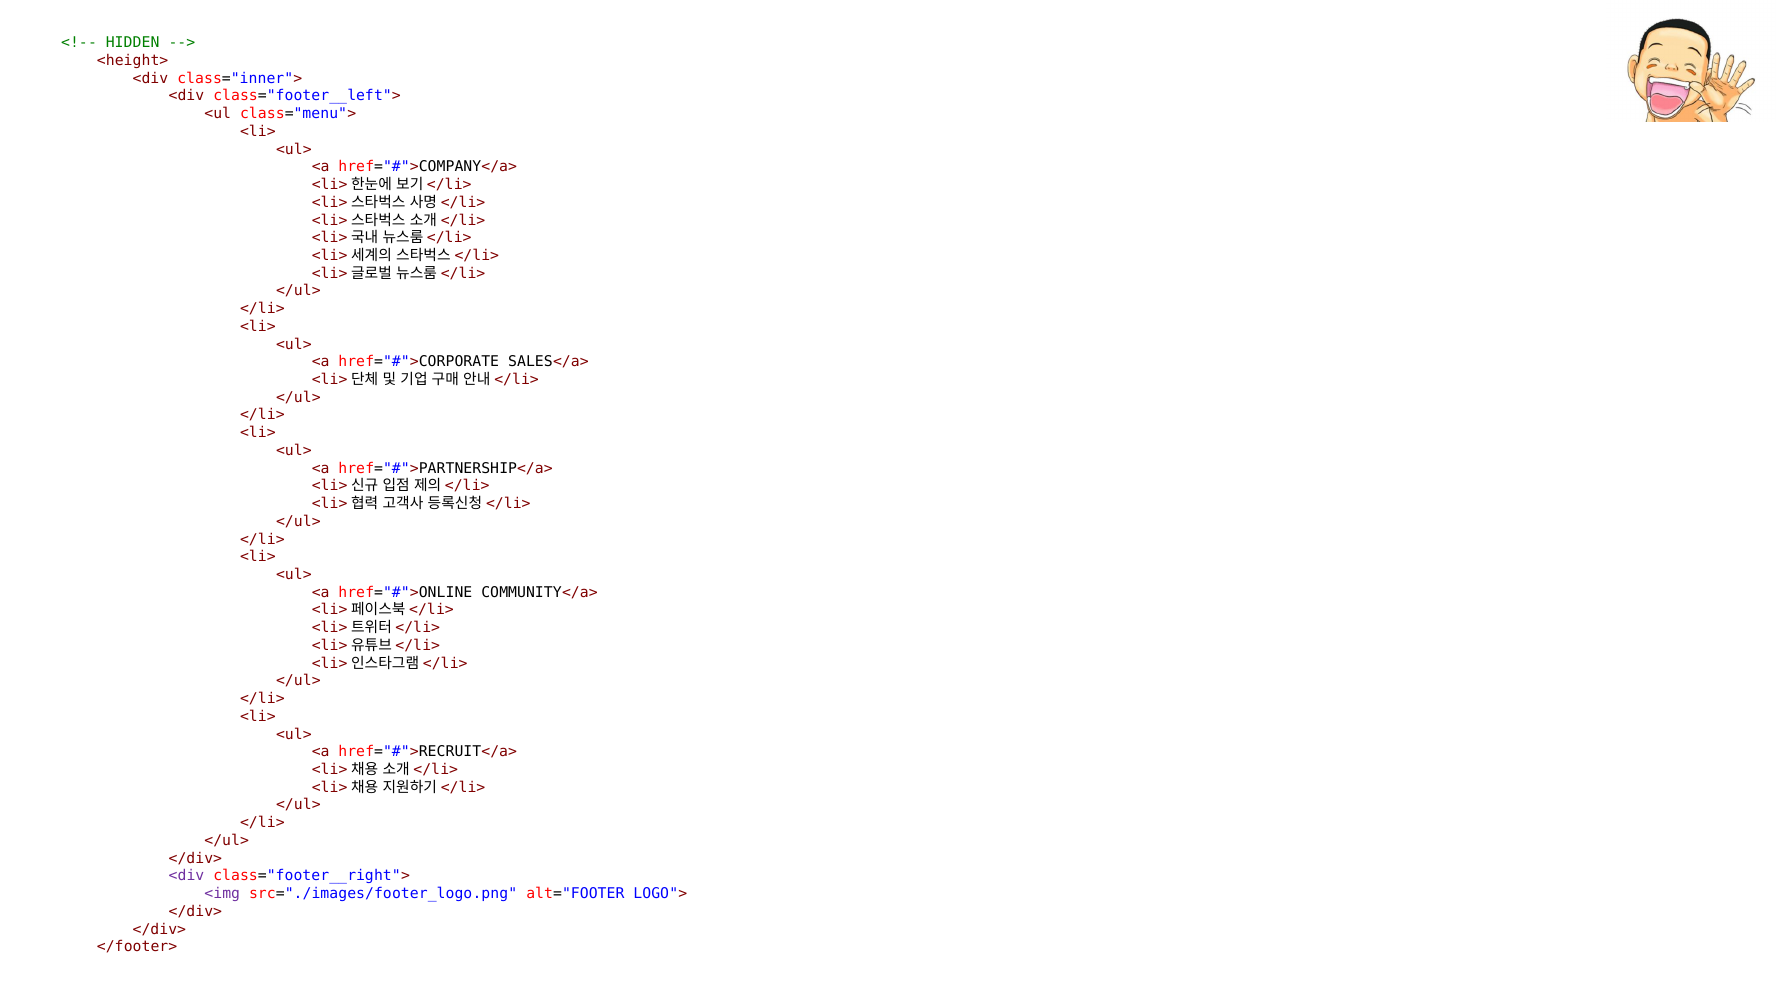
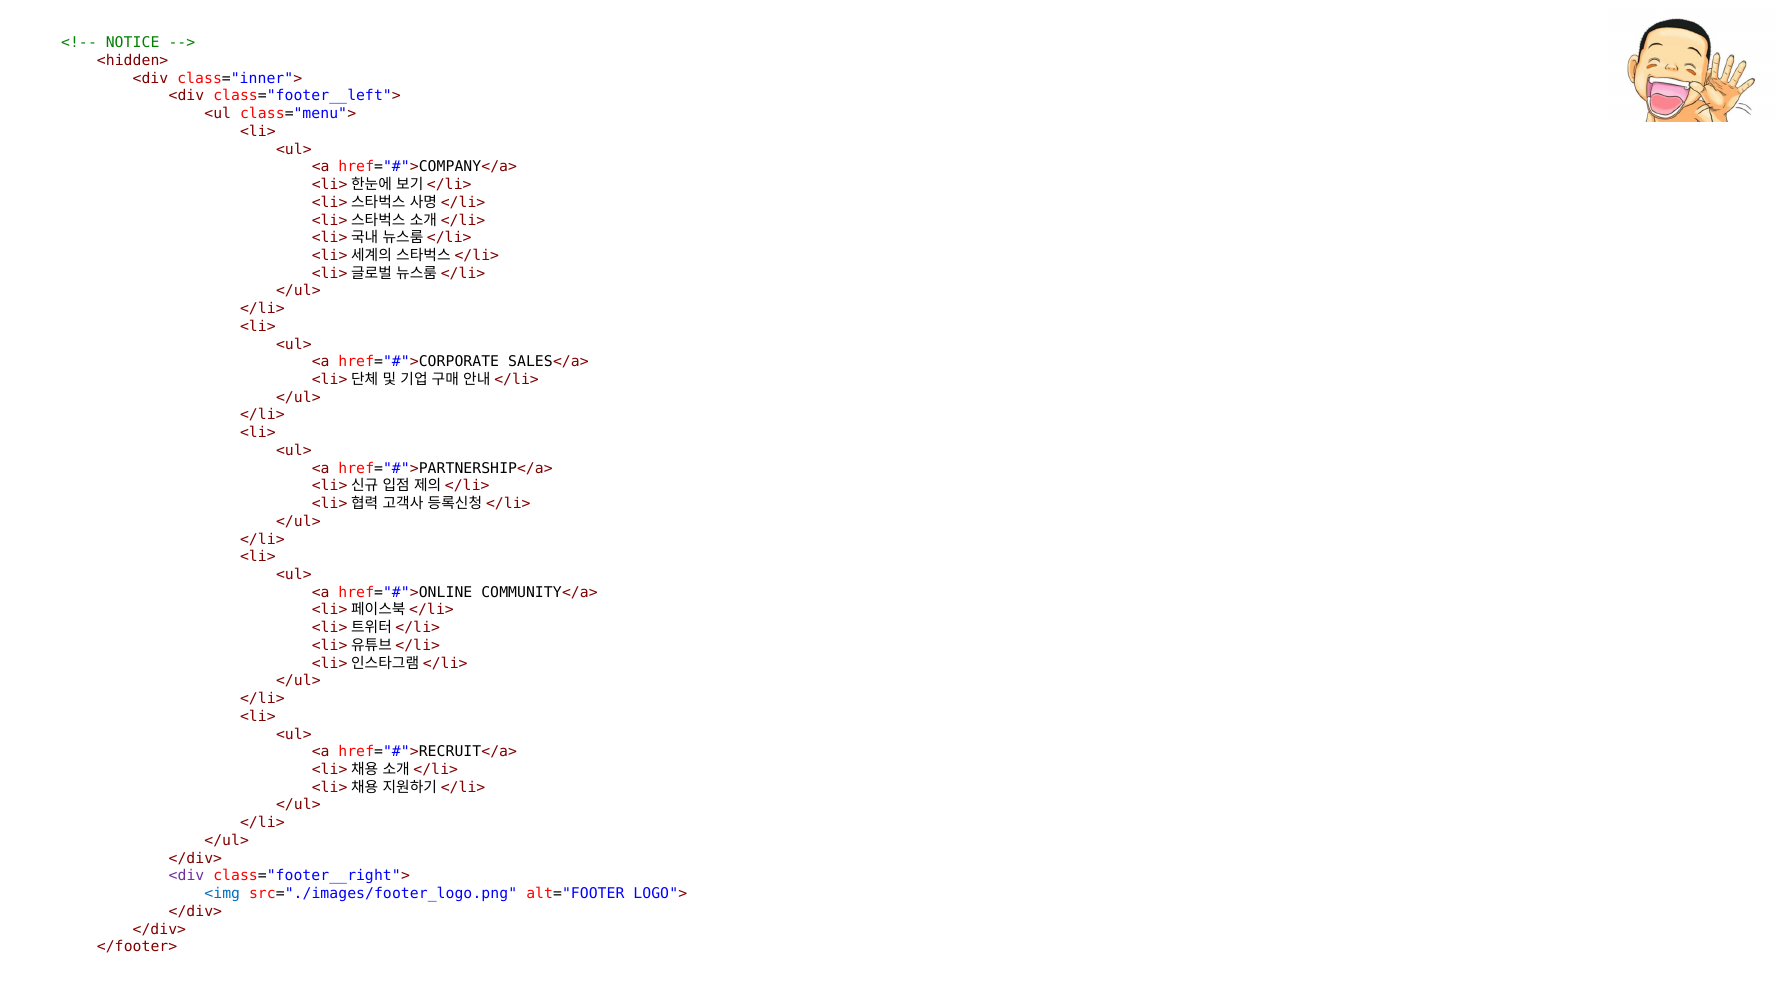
HIDDEN: HIDDEN -> NOTICE (133, 43)
<height>: <height> -> <hidden> (133, 61)
<img colour: purple -> blue (222, 894)
